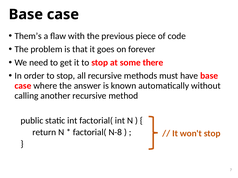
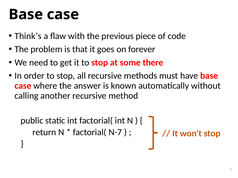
Them’s: Them’s -> Think’s (28, 36)
N-8: N-8 -> N-7 (115, 133)
